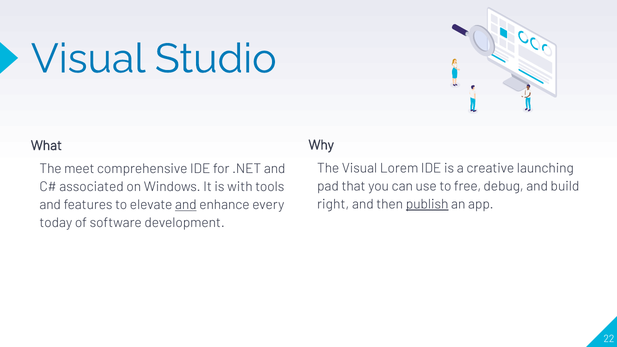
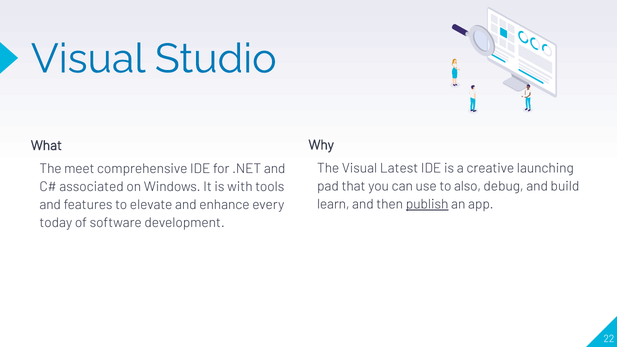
Lorem: Lorem -> Latest (399, 168)
free: free -> also (468, 186)
right: right -> learn (333, 204)
and underline: present -> none (186, 205)
